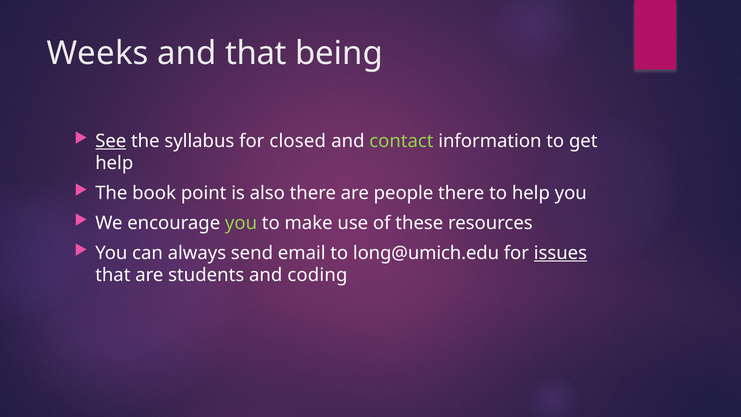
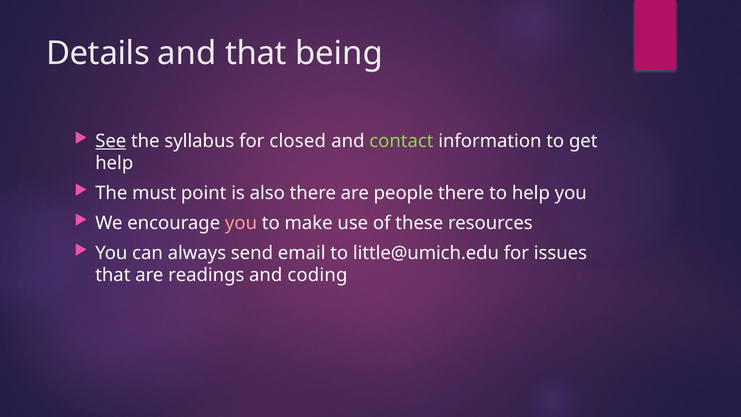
Weeks: Weeks -> Details (98, 53)
book: book -> must (154, 193)
you colour: light green -> pink (241, 223)
long@umich.edu: long@umich.edu -> little@umich.edu (426, 253)
issues underline: present -> none (560, 253)
students: students -> readings (206, 275)
